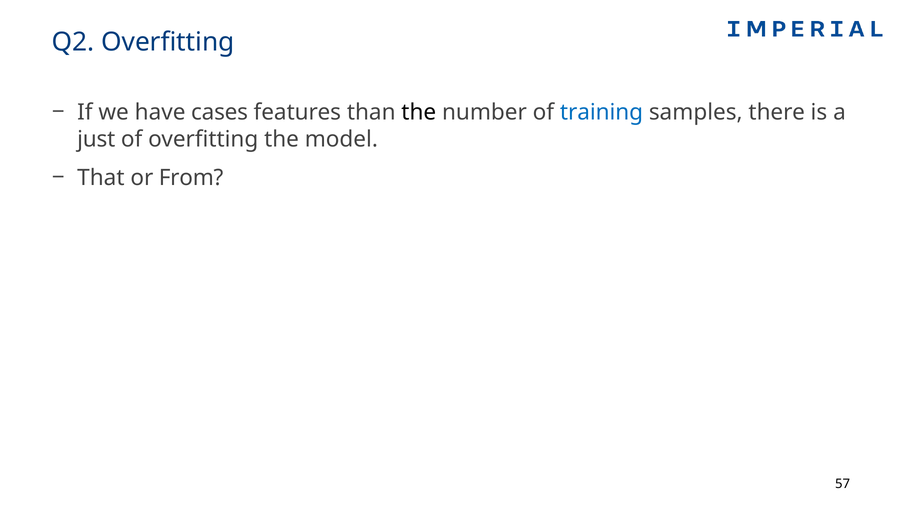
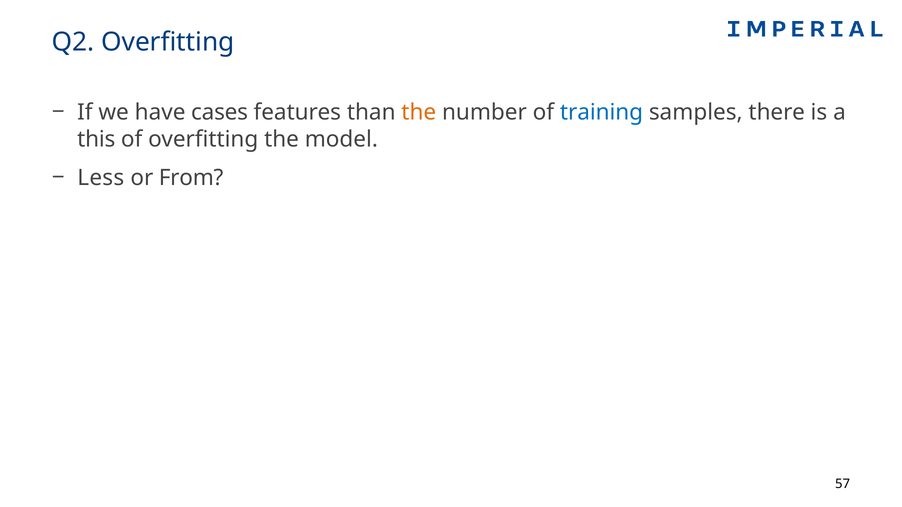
the colour: black -> orange (419, 112)
just: just -> this (96, 139)
That: That -> Less (101, 178)
